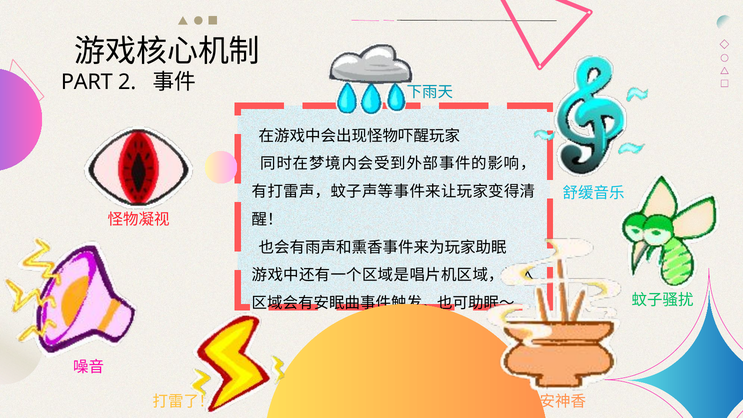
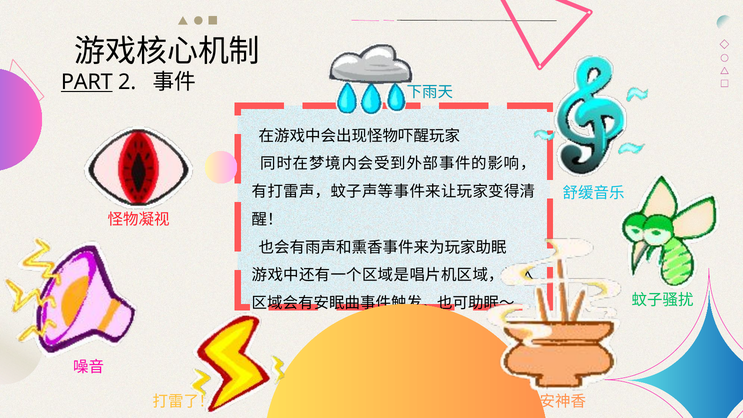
PART underline: none -> present (87, 82)
